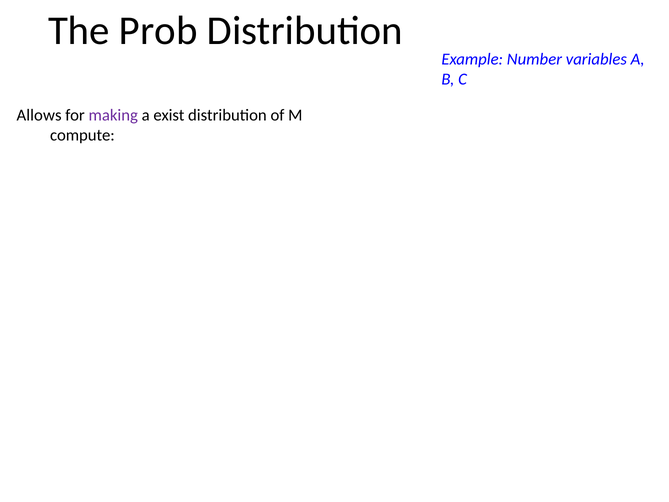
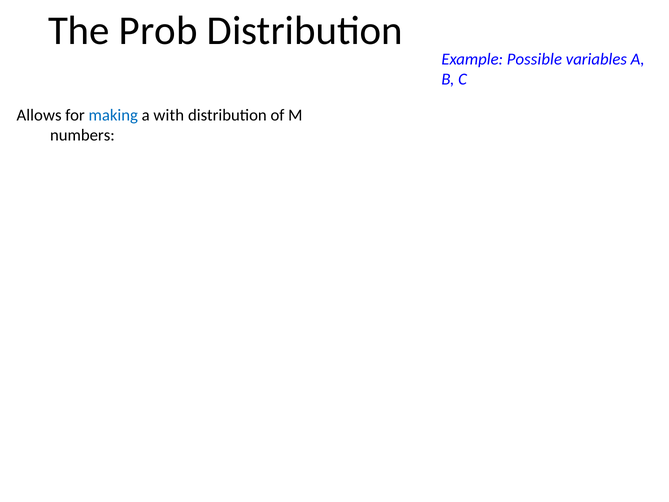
Number: Number -> Possible (534, 59)
making colour: purple -> blue (113, 115)
exist: exist -> with (169, 115)
compute: compute -> numbers (82, 135)
